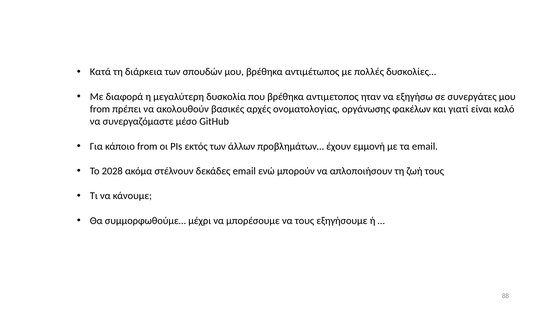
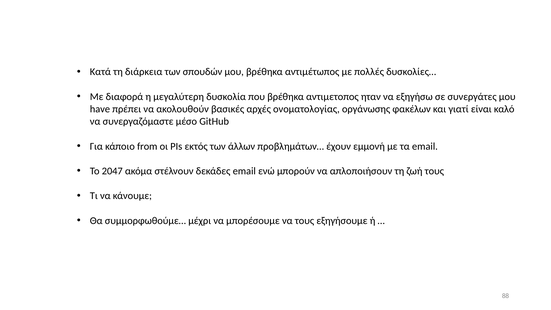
from: from -> have (100, 109)
2028: 2028 -> 2047 (112, 171)
